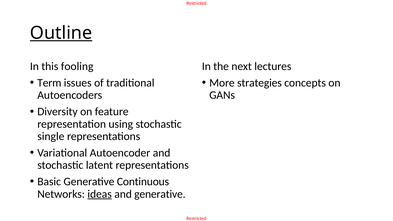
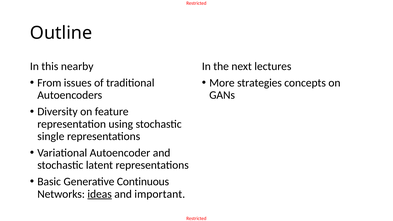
Outline underline: present -> none (61, 33)
fooling: fooling -> nearby (77, 66)
Term: Term -> From (49, 83)
and generative: generative -> important (160, 194)
